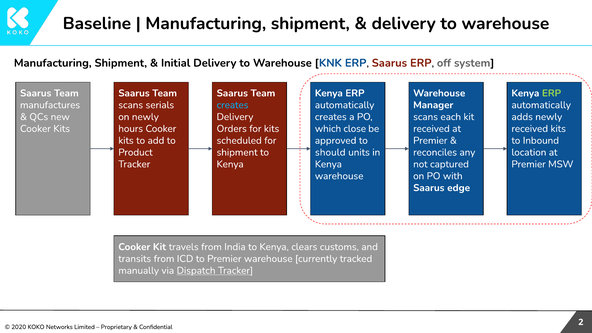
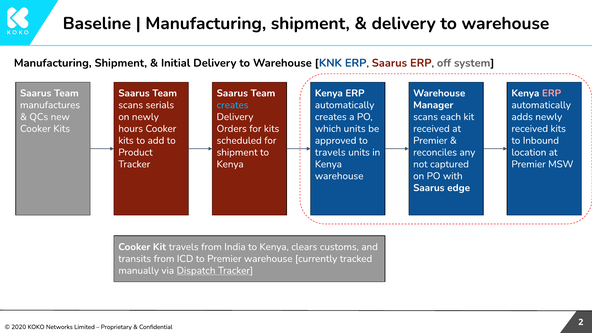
ERP colour: light green -> pink (552, 93)
which close: close -> units (355, 129)
should: should -> travels (330, 152)
